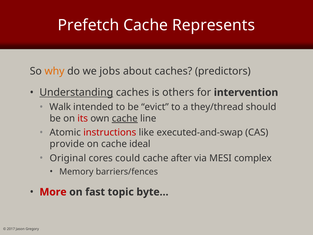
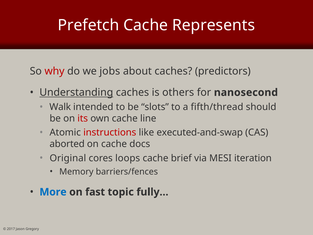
why colour: orange -> red (54, 71)
intervention: intervention -> nanosecond (246, 92)
evict: evict -> slots (155, 107)
they/thread: they/thread -> fifth/thread (217, 107)
cache underline: present -> none (125, 118)
provide: provide -> aborted (67, 144)
ideal: ideal -> docs (140, 144)
could: could -> loops (128, 158)
after: after -> brief (181, 158)
complex: complex -> iteration (253, 158)
More colour: red -> blue (53, 192)
byte…: byte… -> fully… (152, 192)
